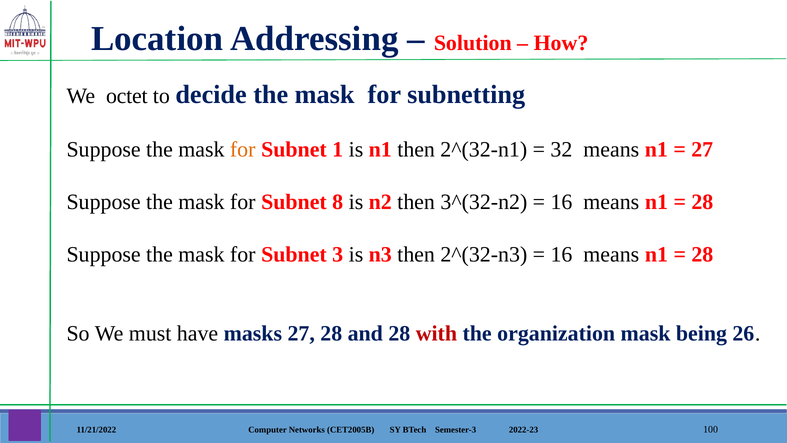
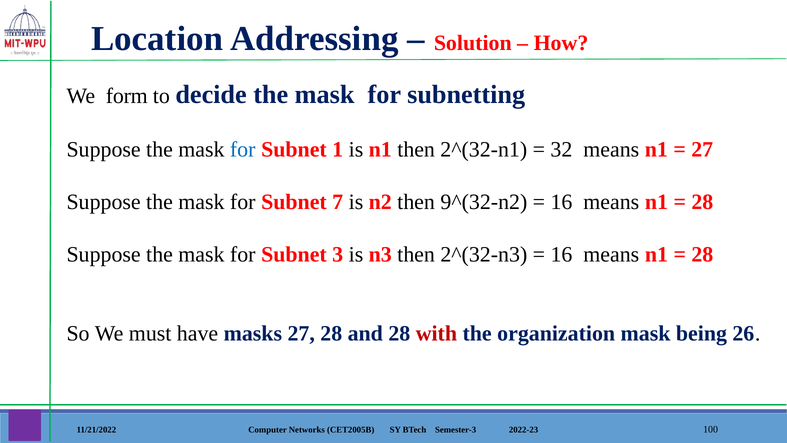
octet: octet -> form (127, 96)
for colour: orange -> blue (243, 149)
8: 8 -> 7 (338, 202)
3^(32-n2: 3^(32-n2 -> 9^(32-n2 (484, 202)
